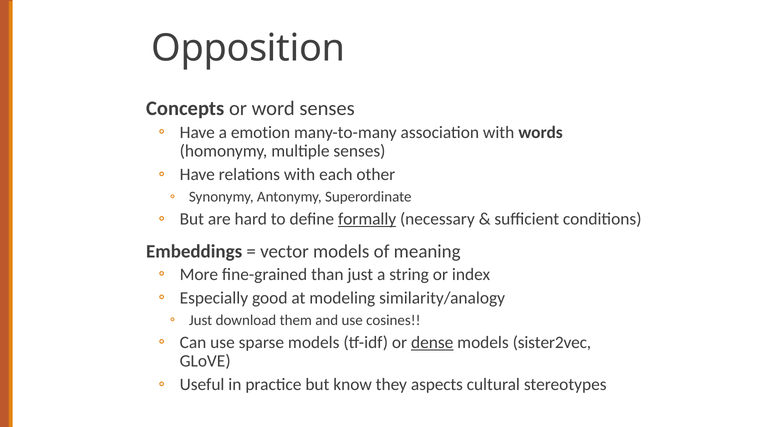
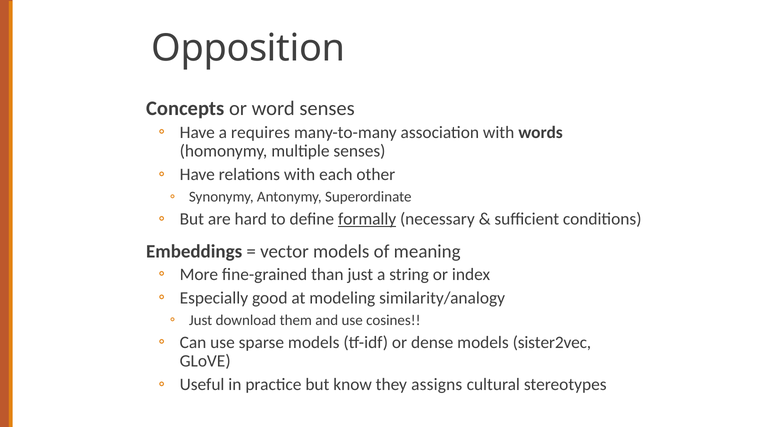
emotion: emotion -> requires (260, 132)
dense underline: present -> none (432, 342)
aspects: aspects -> assigns (437, 385)
